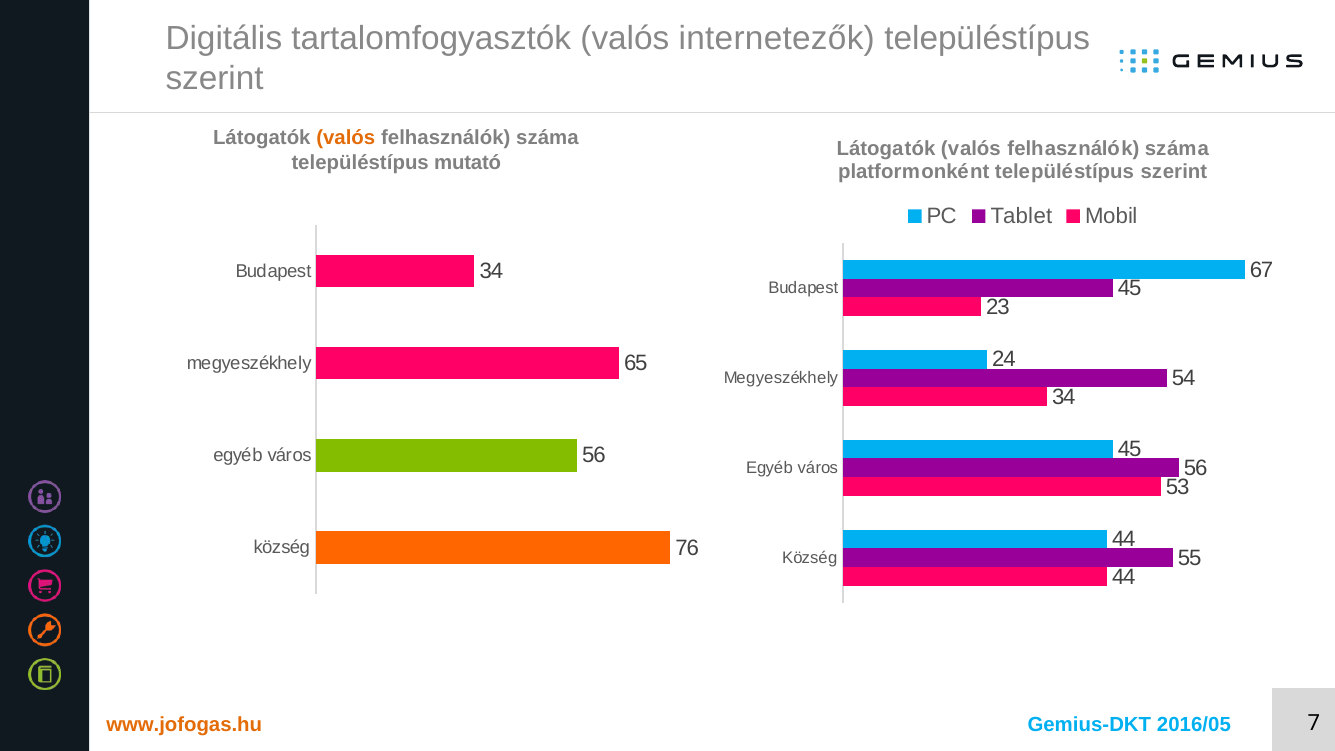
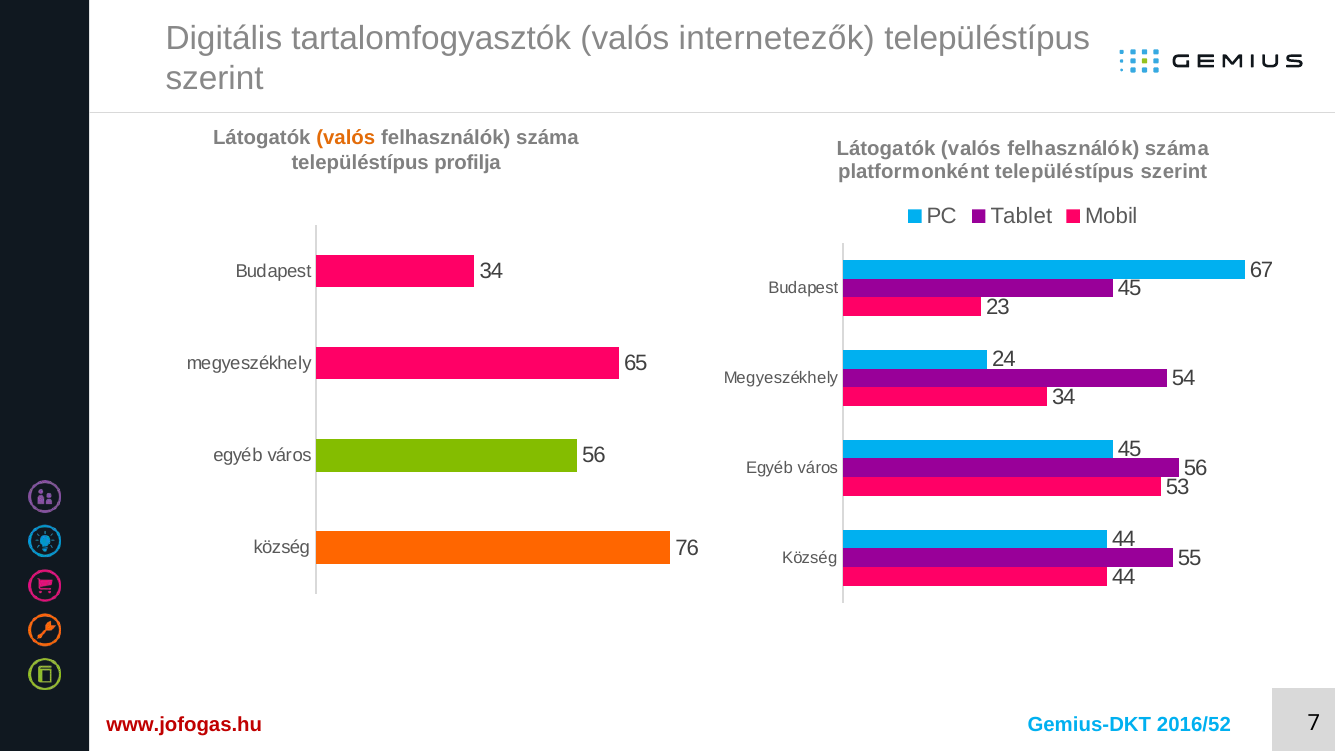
mutató: mutató -> profilja (468, 162)
www.jofogas.hu colour: orange -> red (184, 725)
2016/05: 2016/05 -> 2016/52 (1194, 725)
